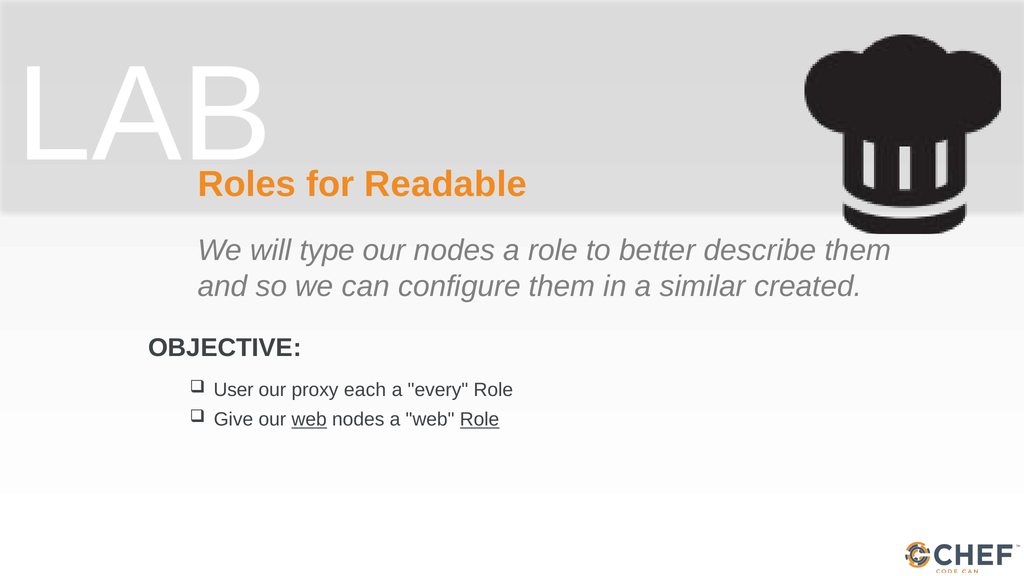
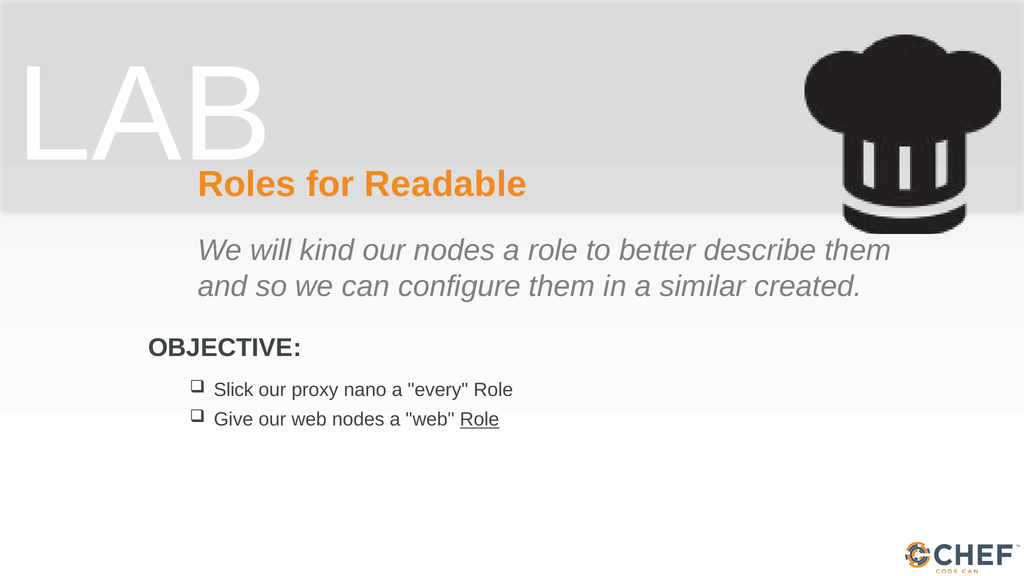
type: type -> kind (327, 250)
User: User -> Slick (234, 390)
each: each -> nano (365, 390)
web underline: present -> none (309, 420)
